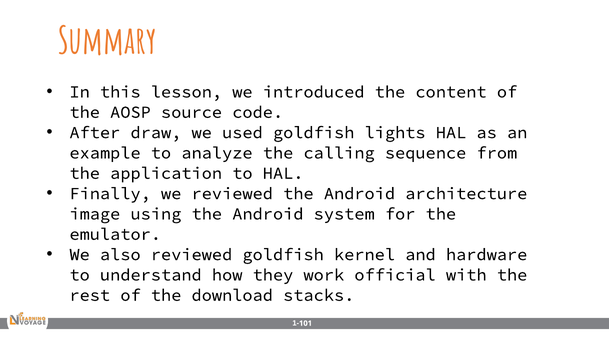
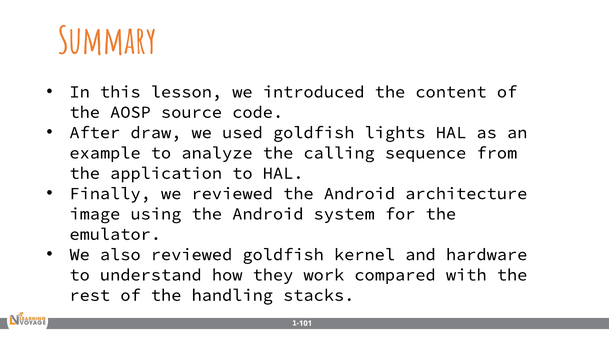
official: official -> compared (395, 275)
download: download -> handling (232, 295)
